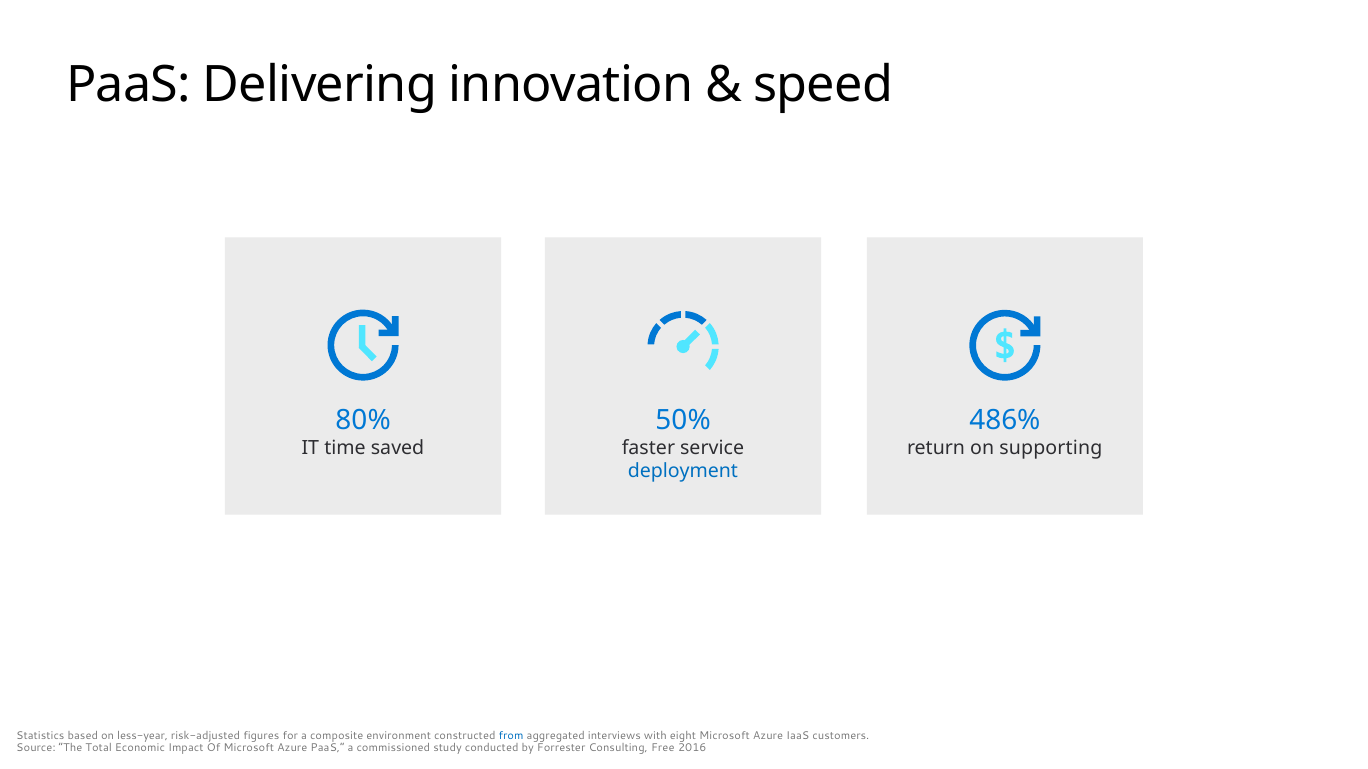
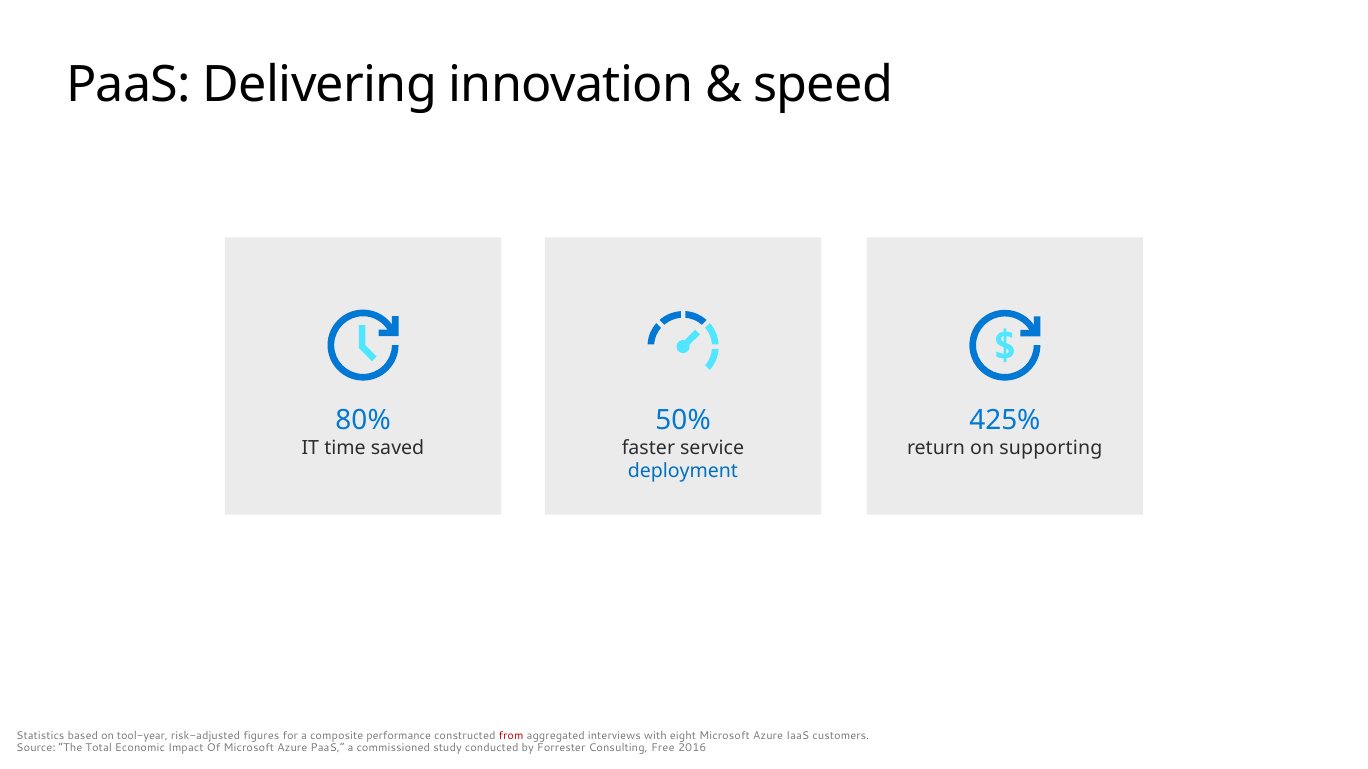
486%: 486% -> 425% (1005, 420)
less-year: less-year -> tool-year (142, 736)
environment: environment -> performance (399, 736)
from colour: blue -> red (511, 736)
